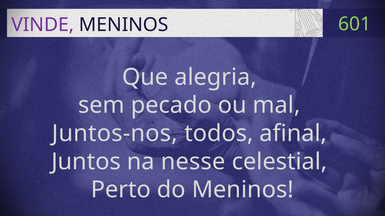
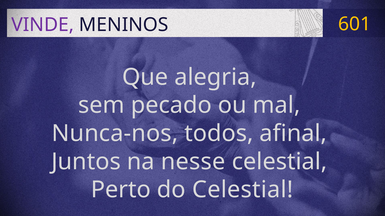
601 colour: light green -> yellow (355, 24)
Juntos-nos: Juntos-nos -> Nunca-nos (115, 134)
do Meninos: Meninos -> Celestial (243, 190)
